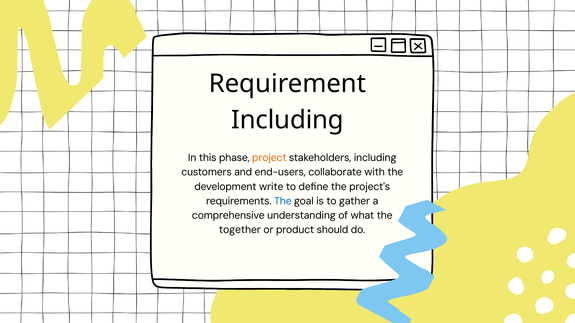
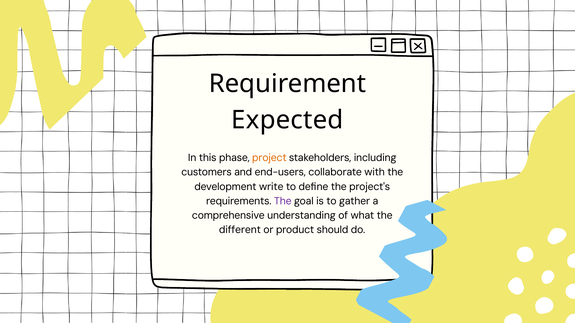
Including: Including -> Expected (287, 120)
The colour: blue -> purple (283, 201)
together: together -> different (240, 230)
